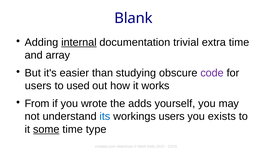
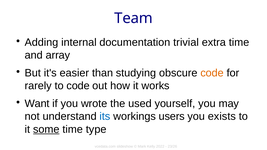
Blank: Blank -> Team (133, 18)
internal underline: present -> none (79, 42)
code colour: purple -> orange (212, 73)
users: users -> rarely (38, 86)
to used: used -> code (78, 86)
From: From -> Want (37, 104)
adds: adds -> used (140, 104)
